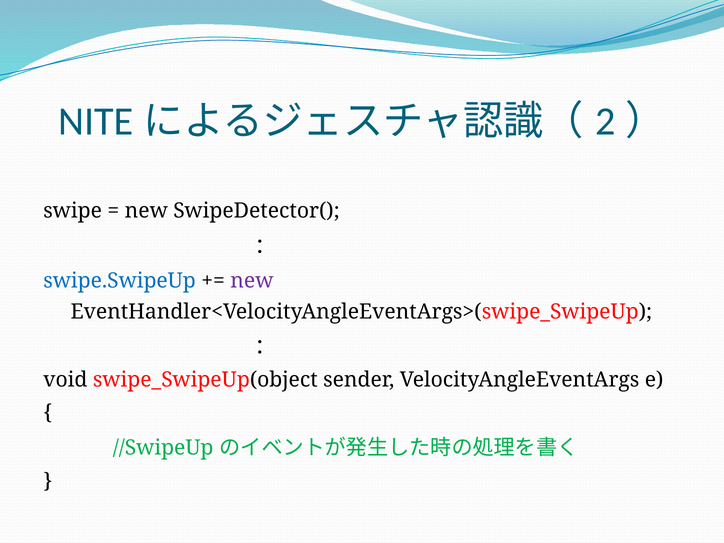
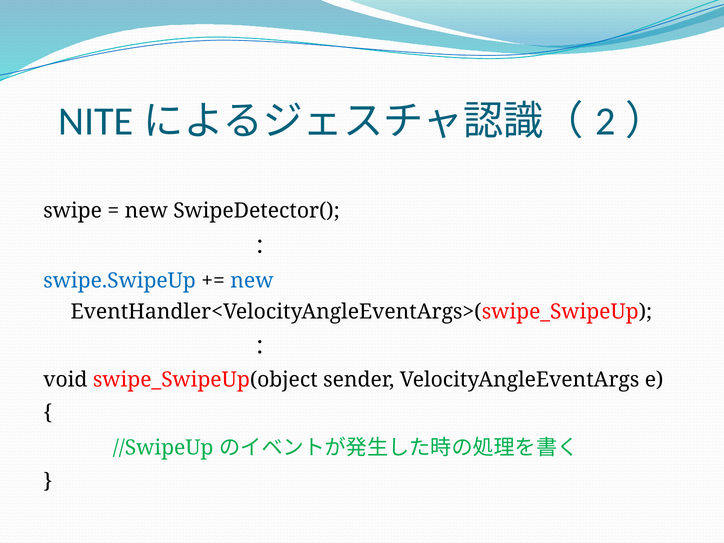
new colour: purple -> blue (252, 281)
